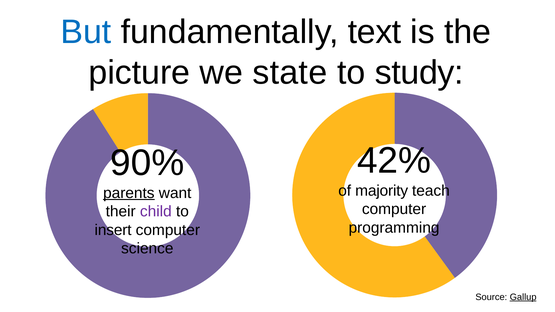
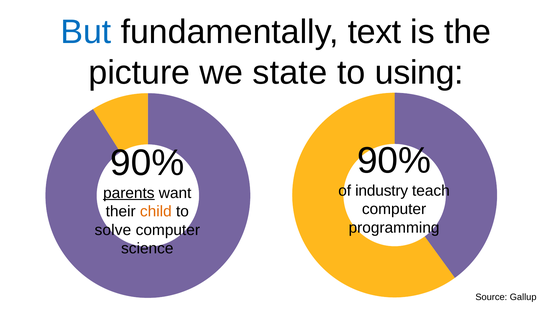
study: study -> using (419, 73)
42%: 42% -> 90% (394, 161)
majority: majority -> industry (382, 191)
child colour: purple -> orange (156, 212)
insert: insert -> solve (113, 230)
Gallup underline: present -> none (523, 297)
